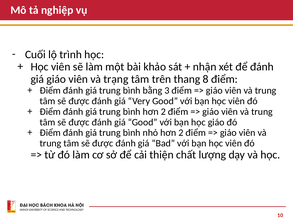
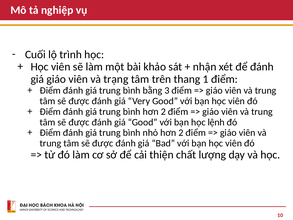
8: 8 -> 1 (206, 79)
học giáo: giáo -> lệnh (216, 122)
